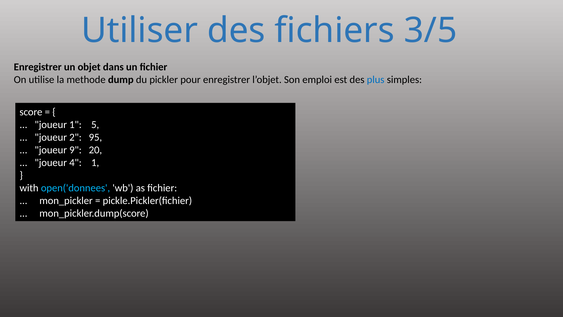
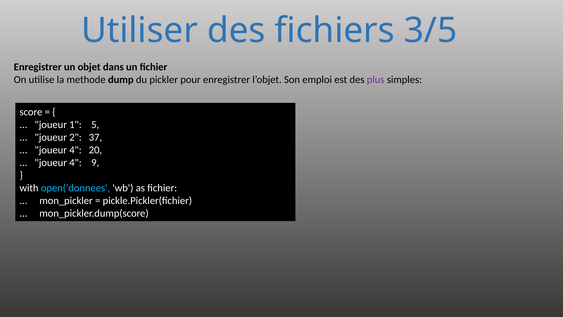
plus colour: blue -> purple (376, 80)
95: 95 -> 37 (95, 137)
9: 9 -> 4 (75, 150)
4 1: 1 -> 9 (95, 163)
